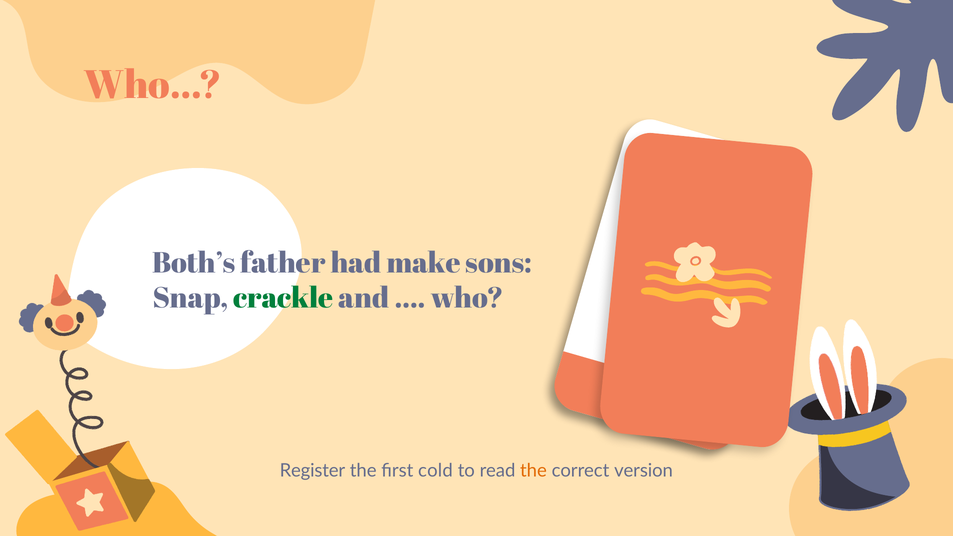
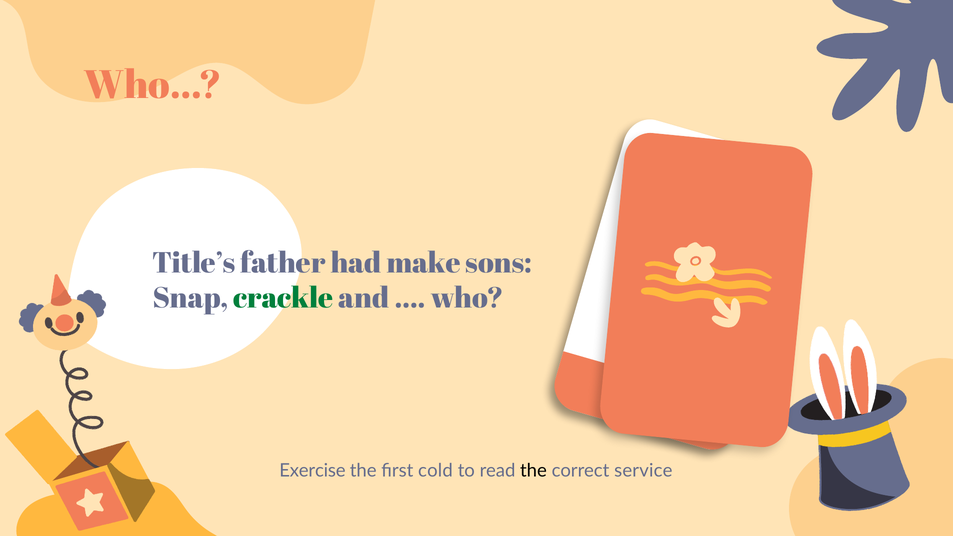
Both’s: Both’s -> Title’s (194, 263)
Register: Register -> Exercise (312, 470)
the colour: orange -> black (533, 470)
version: version -> service (643, 470)
